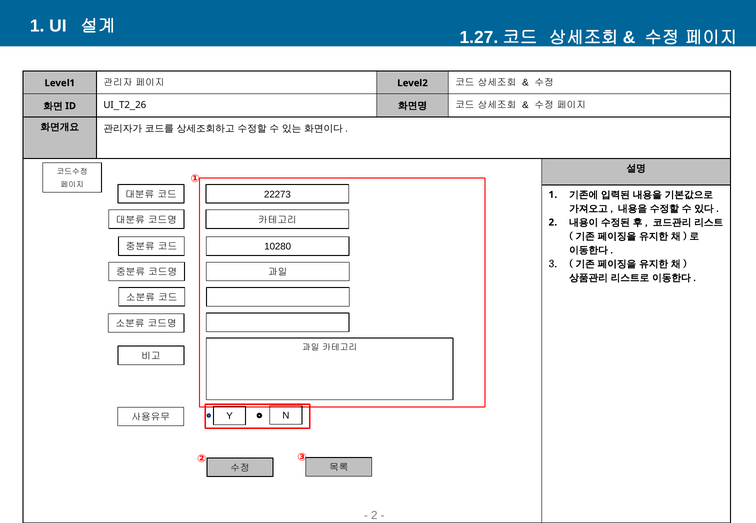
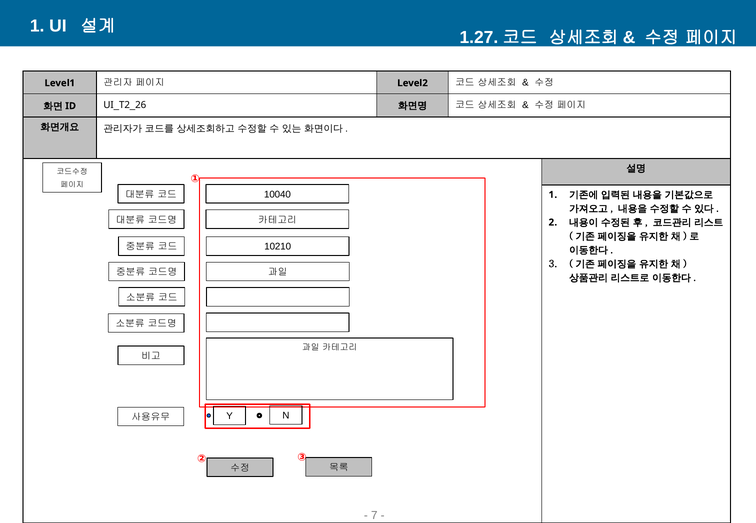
22273: 22273 -> 10040 (277, 195)
10280: 10280 -> 10210 (278, 247)
2: 2 -> 7 (374, 516)
